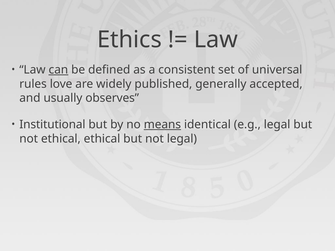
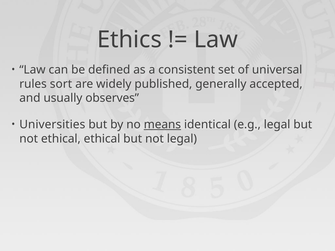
can underline: present -> none (58, 70)
love: love -> sort (61, 84)
Institutional: Institutional -> Universities (52, 125)
